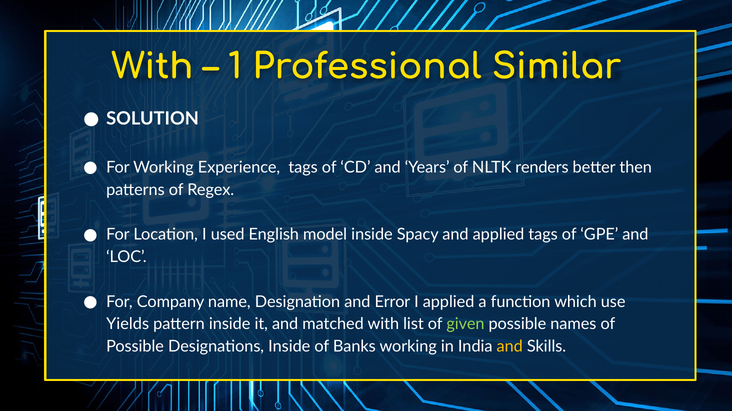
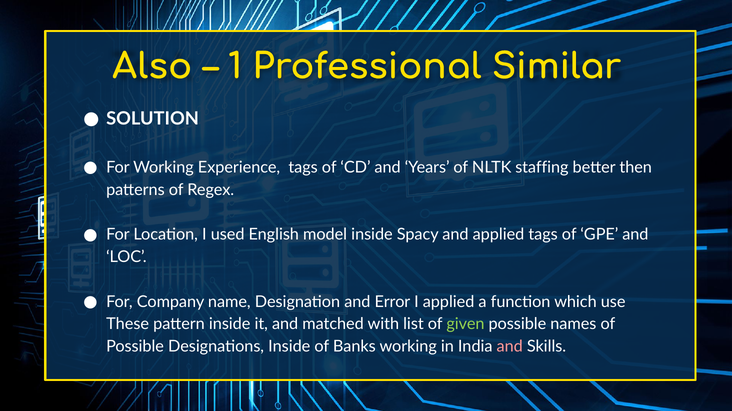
With: With -> Also (152, 67)
renders: renders -> staffing (542, 168)
Yields: Yields -> These (128, 325)
and colour: yellow -> pink (510, 347)
